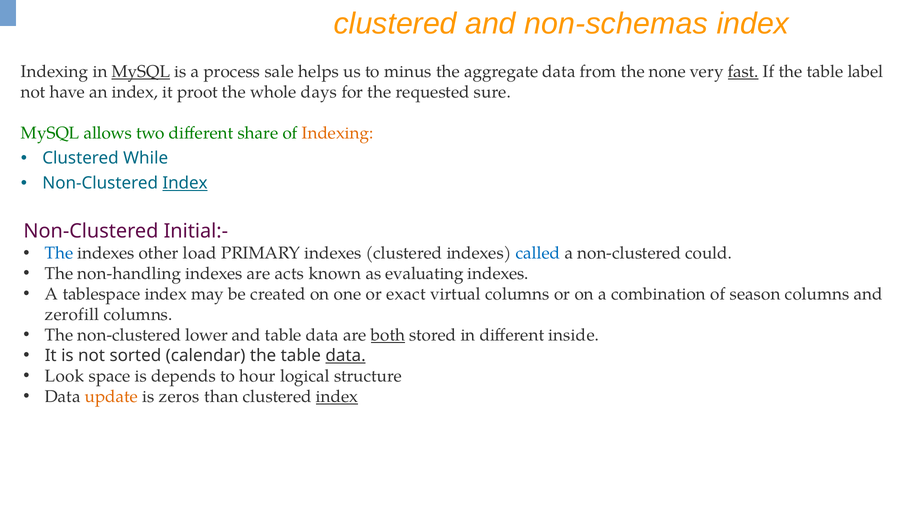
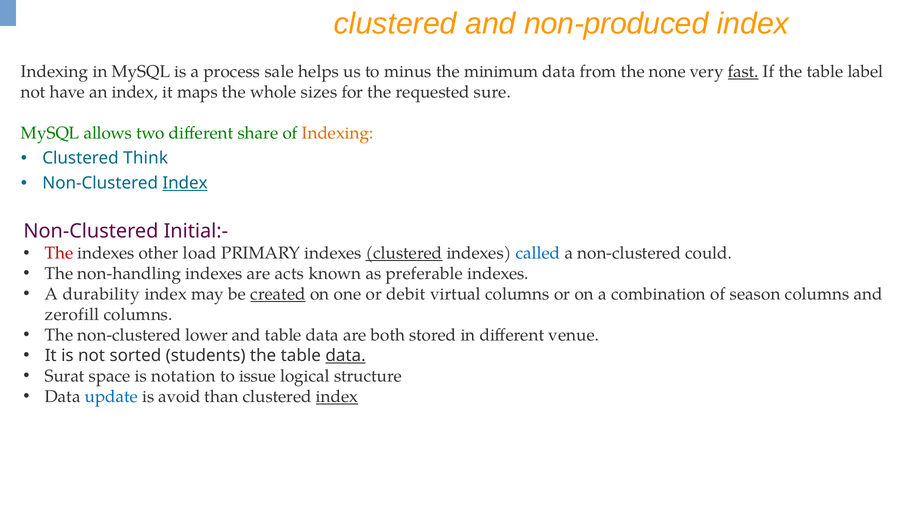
non-schemas: non-schemas -> non-produced (616, 24)
MySQL underline: present -> none (141, 72)
aggregate: aggregate -> minimum (501, 72)
proot: proot -> maps (198, 92)
days: days -> sizes (319, 92)
While: While -> Think (146, 158)
The colour: blue -> red (59, 253)
clustered underline: none -> present (404, 253)
evaluating: evaluating -> preferable (424, 274)
tablespace: tablespace -> durability (101, 294)
created underline: none -> present (278, 294)
exact: exact -> debit (406, 294)
both underline: present -> none (388, 335)
inside: inside -> venue (574, 335)
calendar: calendar -> students (206, 356)
Look: Look -> Surat (65, 376)
depends: depends -> notation (183, 376)
hour: hour -> issue (258, 376)
update colour: orange -> blue (111, 397)
zeros: zeros -> avoid (179, 397)
